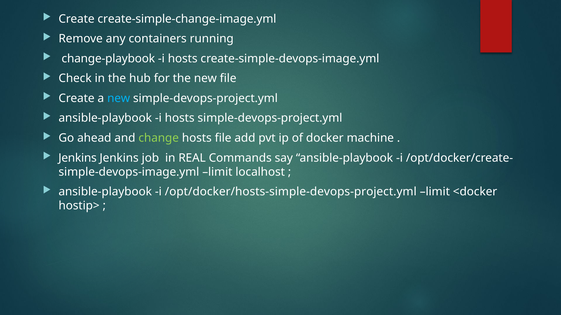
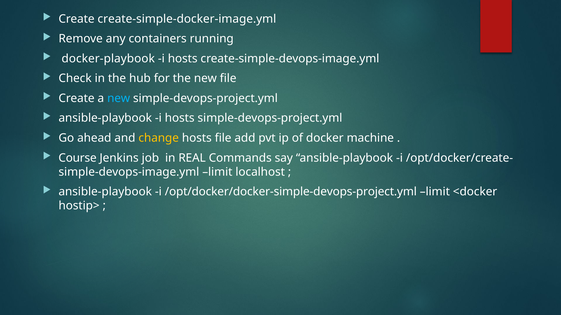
create-simple-change-image.yml: create-simple-change-image.yml -> create-simple-docker-image.yml (187, 19)
change-playbook: change-playbook -> docker-playbook (108, 59)
change colour: light green -> yellow (159, 138)
Jenkins: Jenkins -> Course (78, 158)
/opt/docker/hosts-simple-devops-project.yml: /opt/docker/hosts-simple-devops-project.yml -> /opt/docker/docker-simple-devops-project.yml (291, 192)
